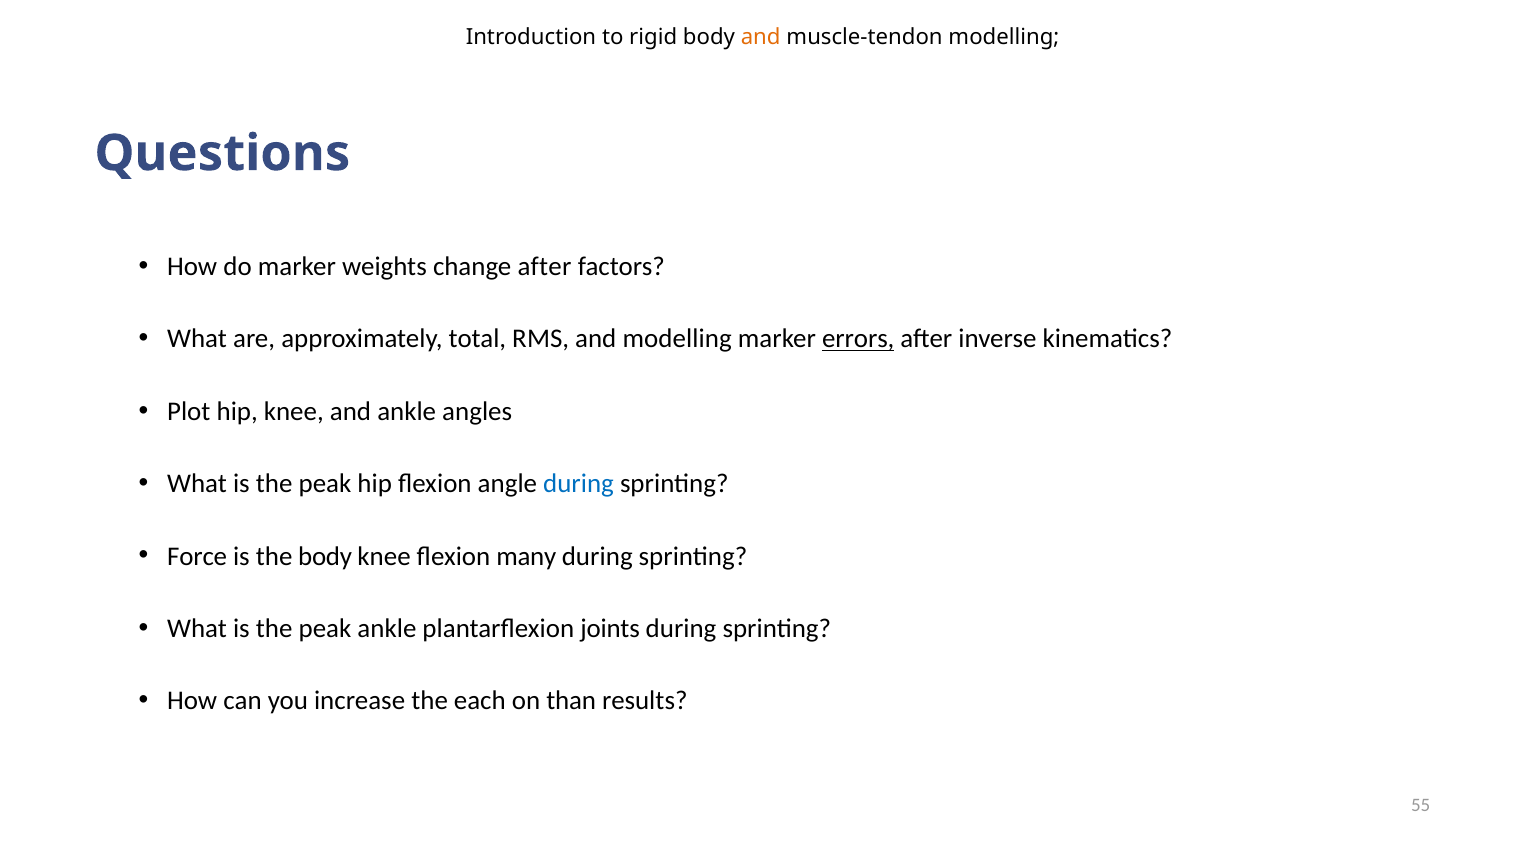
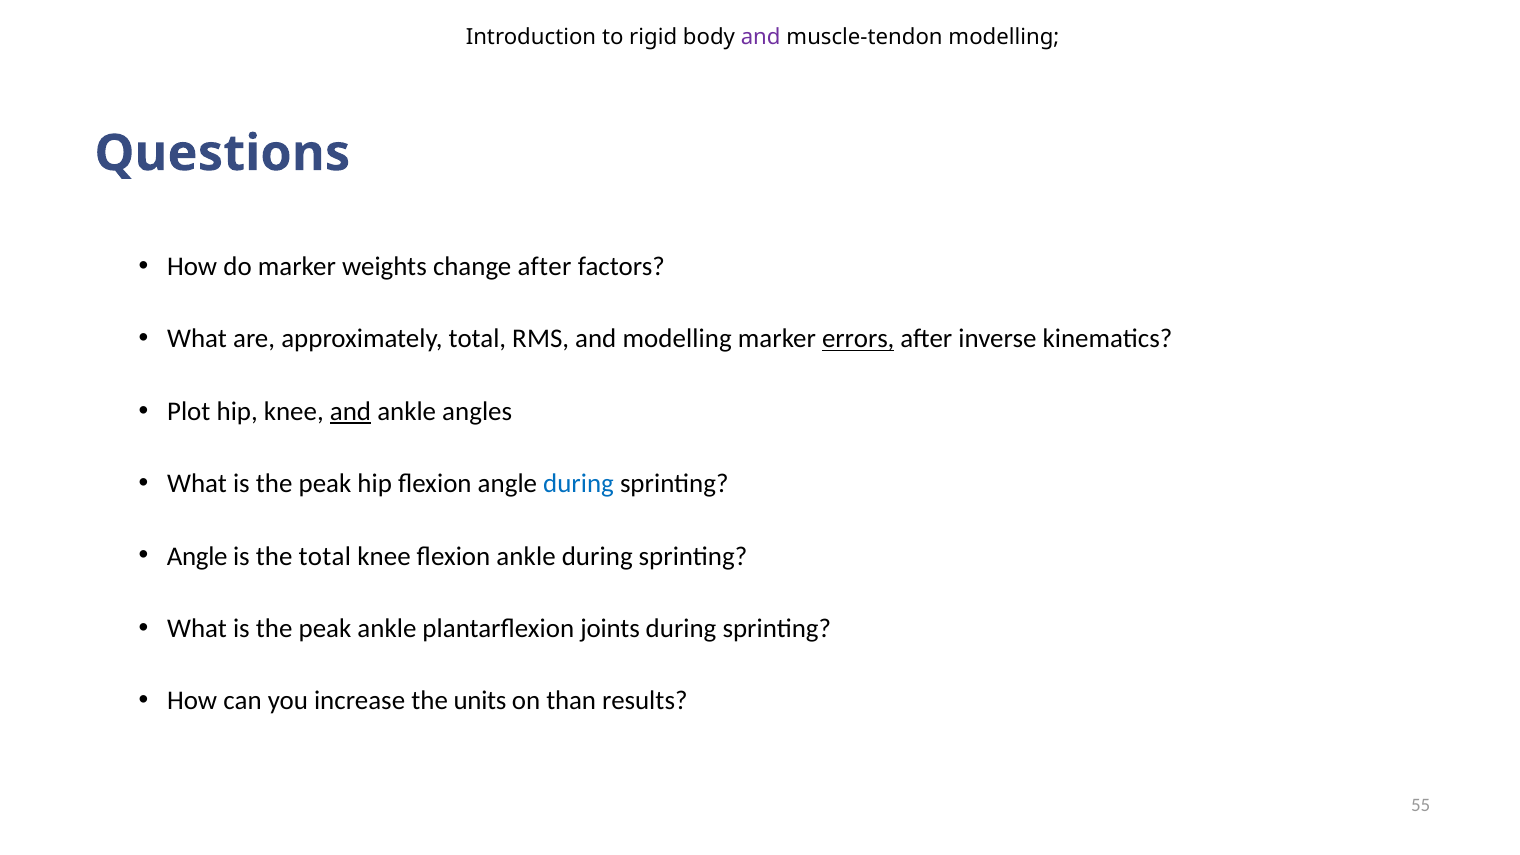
and colour: orange -> purple (761, 37)
and underline: none -> present (351, 411)
Force: Force -> Angle (197, 556)
the body: body -> total (325, 556)
flexion many: many -> ankle (526, 556)
each: each -> units (480, 701)
